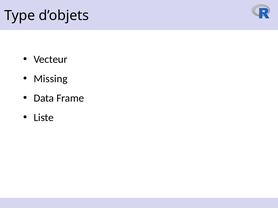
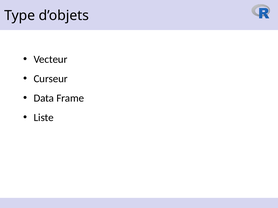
Missing: Missing -> Curseur (51, 79)
